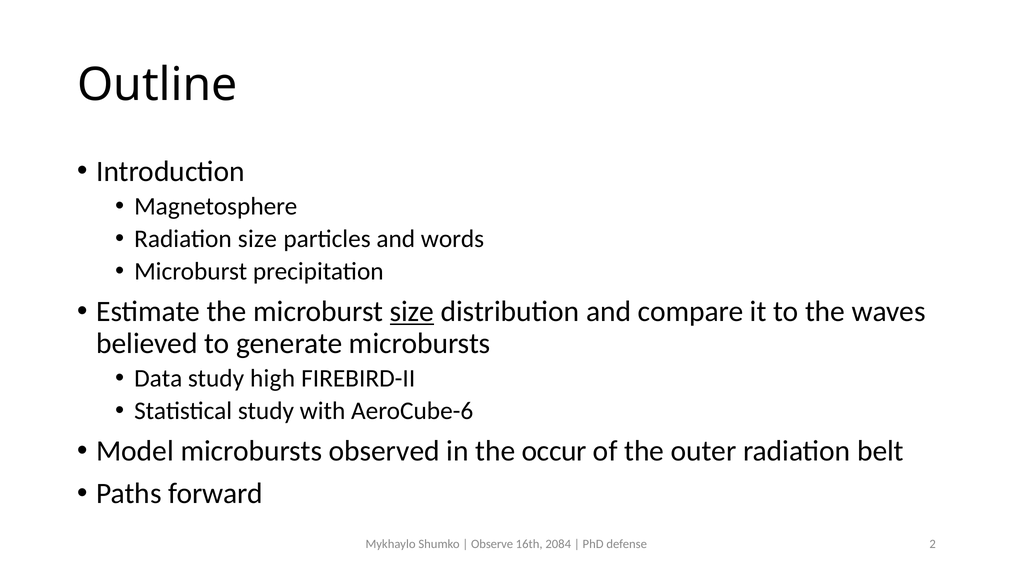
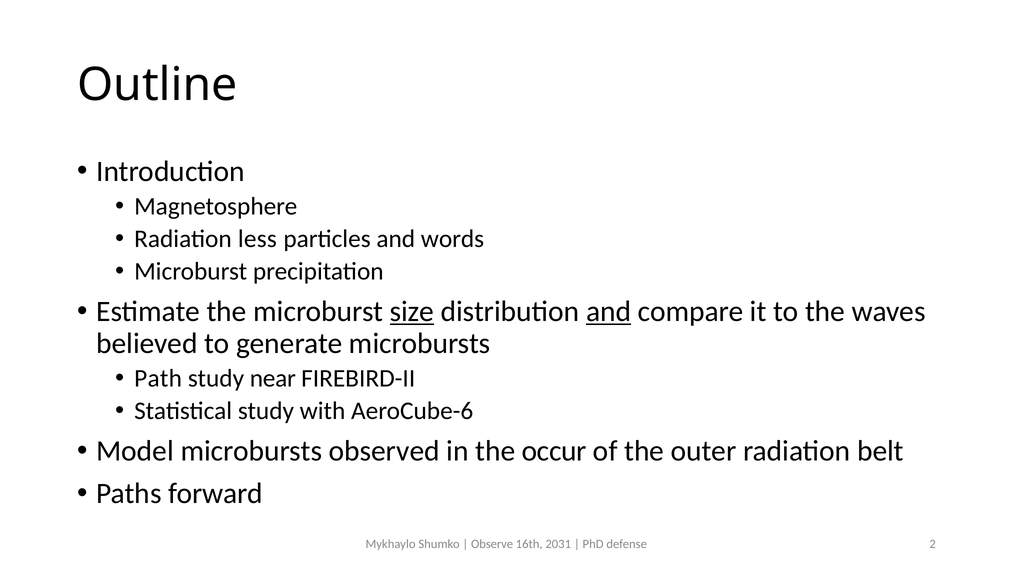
Radiation size: size -> less (257, 239)
and underline: none -> present (609, 311)
Data: Data -> Path (158, 378)
high: high -> near (273, 378)
2084: 2084 -> 2031 (558, 544)
